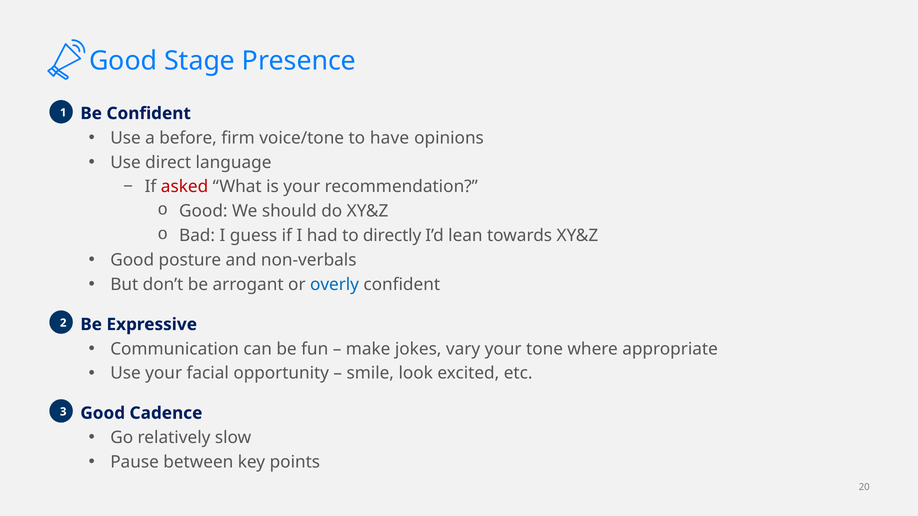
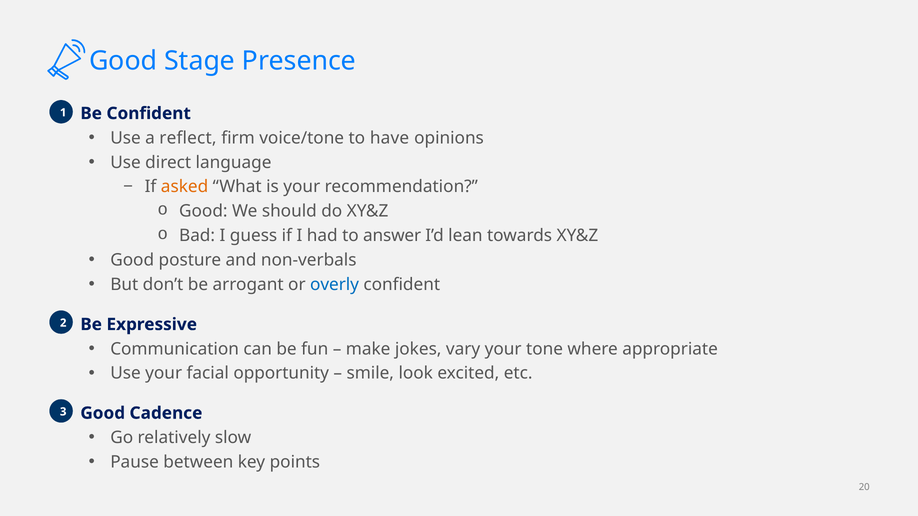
before: before -> reflect (188, 138)
asked colour: red -> orange (185, 187)
directly: directly -> answer (392, 236)
